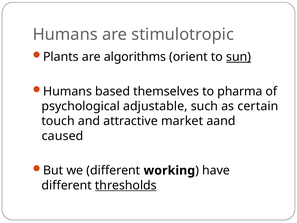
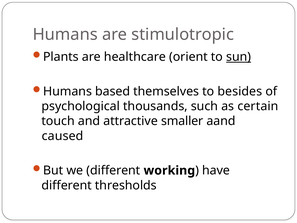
algorithms: algorithms -> healthcare (135, 57)
pharma: pharma -> besides (240, 91)
adjustable: adjustable -> thousands (155, 106)
market: market -> smaller (182, 121)
thresholds underline: present -> none (126, 185)
